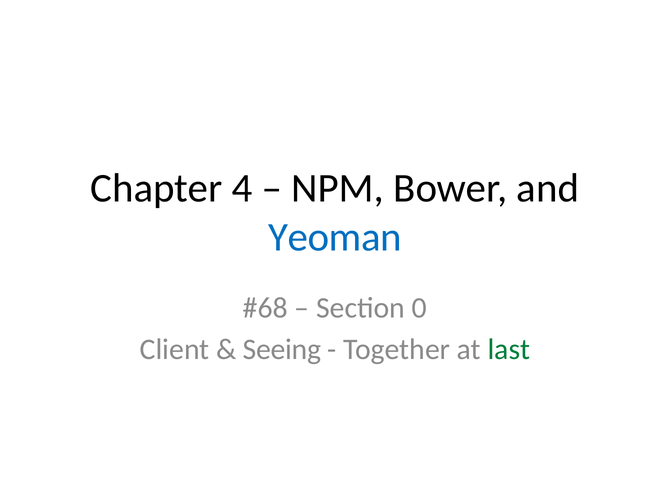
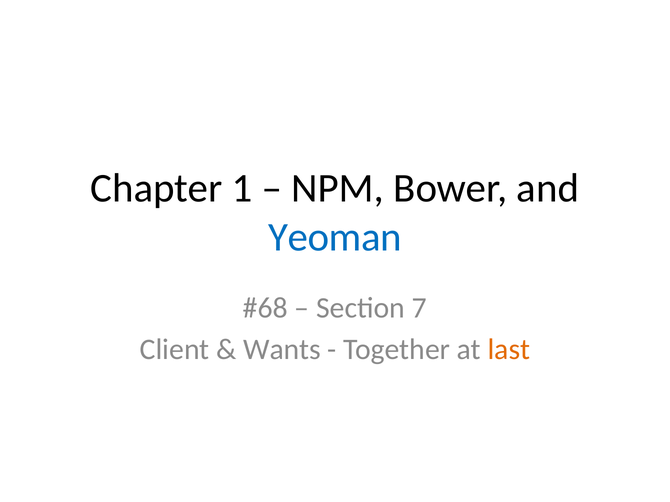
4: 4 -> 1 (242, 188)
0: 0 -> 7 (419, 308)
Seeing: Seeing -> Wants (282, 350)
last colour: green -> orange (509, 350)
